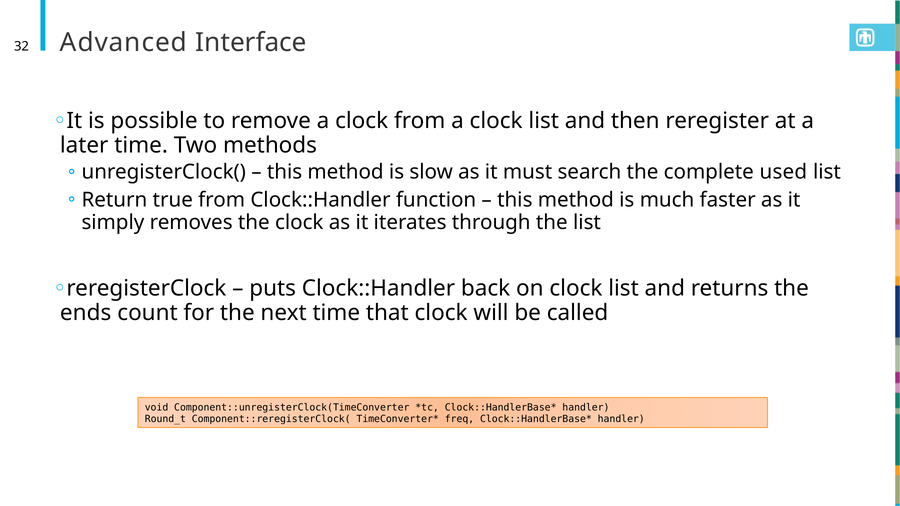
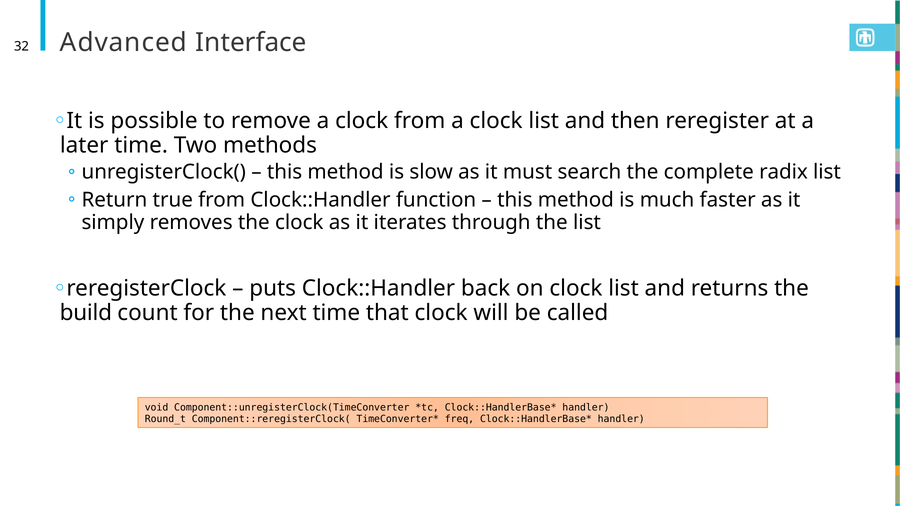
used: used -> radix (784, 172)
ends: ends -> build (86, 313)
